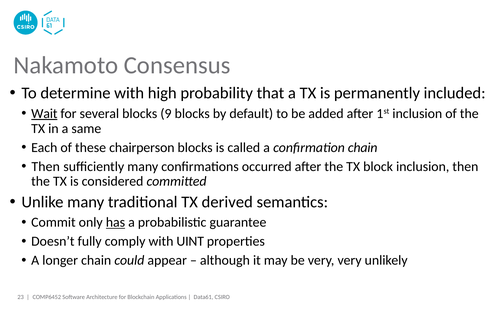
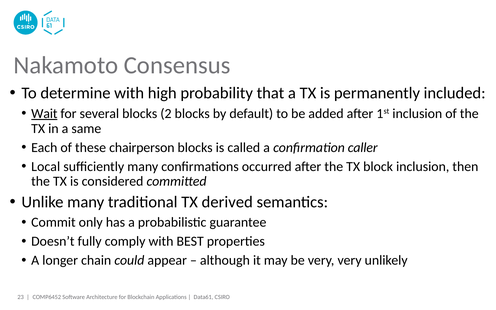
9: 9 -> 2 (166, 114)
confirmation chain: chain -> caller (363, 147)
Then: Then -> Local (46, 167)
has underline: present -> none (115, 222)
UINT: UINT -> BEST (190, 241)
